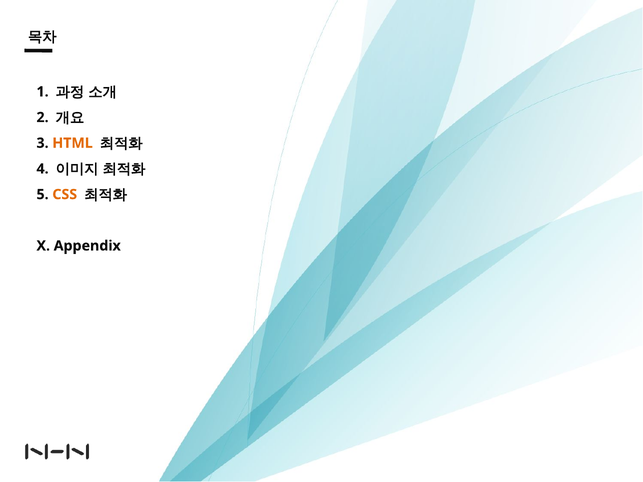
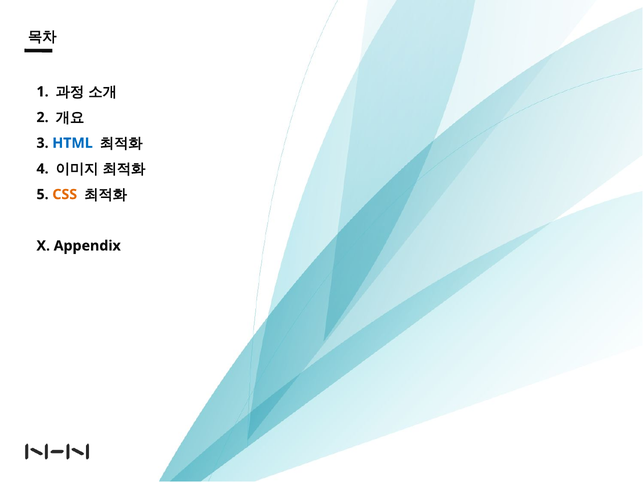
HTML colour: orange -> blue (73, 143)
